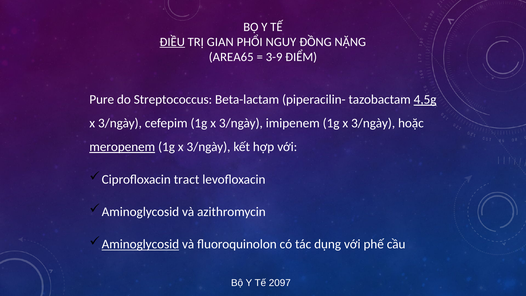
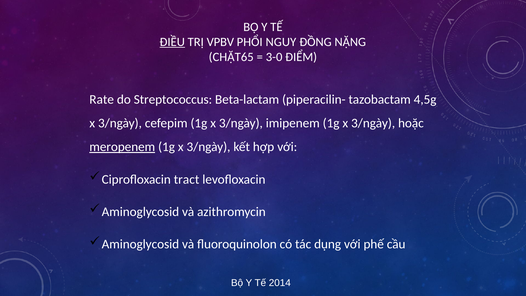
GIAN: GIAN -> VPBV (220, 42)
AREA65: AREA65 -> CHẶT65 (231, 57)
3-9: 3-9 -> 3-0 (274, 57)
Pure: Pure -> Rate (102, 99)
4,5g underline: present -> none (425, 99)
Aminoglycosid underline: present -> none (140, 244)
2097: 2097 -> 2014 (280, 283)
